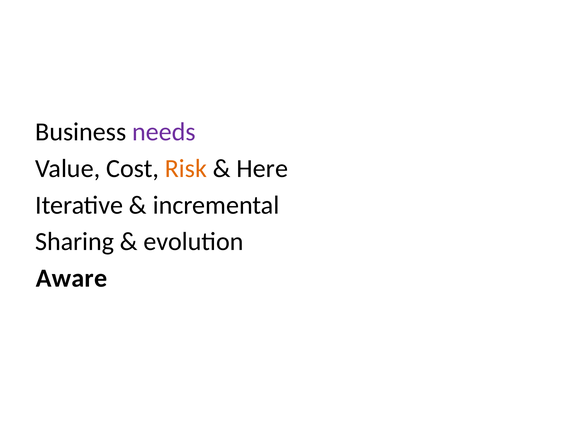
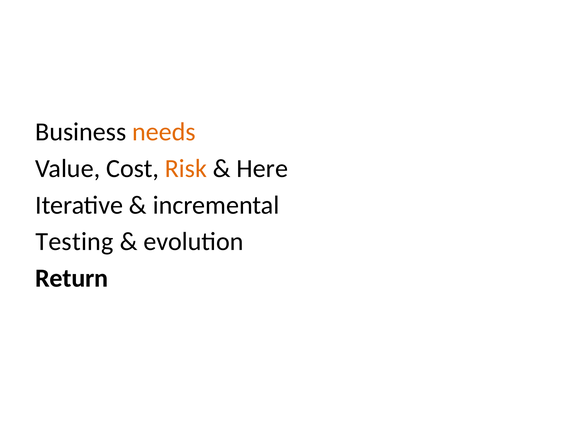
needs colour: purple -> orange (164, 132)
Sharing: Sharing -> Testing (74, 242)
Aware: Aware -> Return (72, 278)
